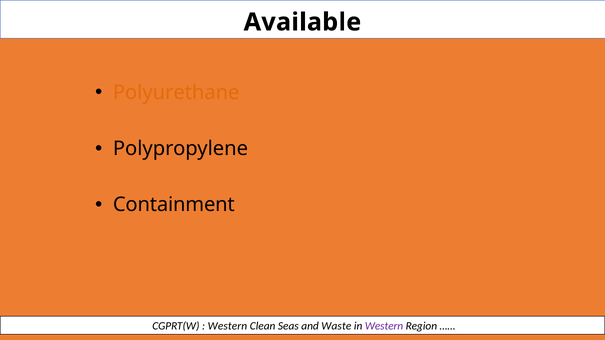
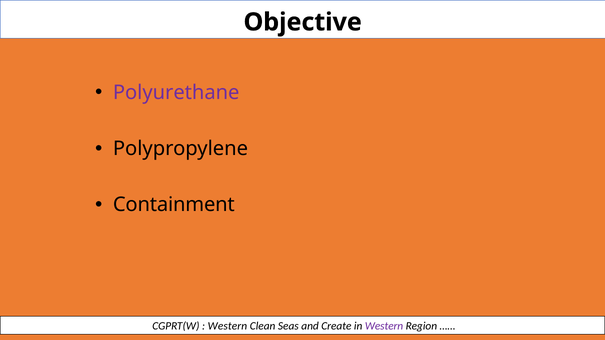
Available: Available -> Objective (303, 22)
Polyurethane colour: orange -> purple (176, 93)
Waste: Waste -> Create (336, 326)
